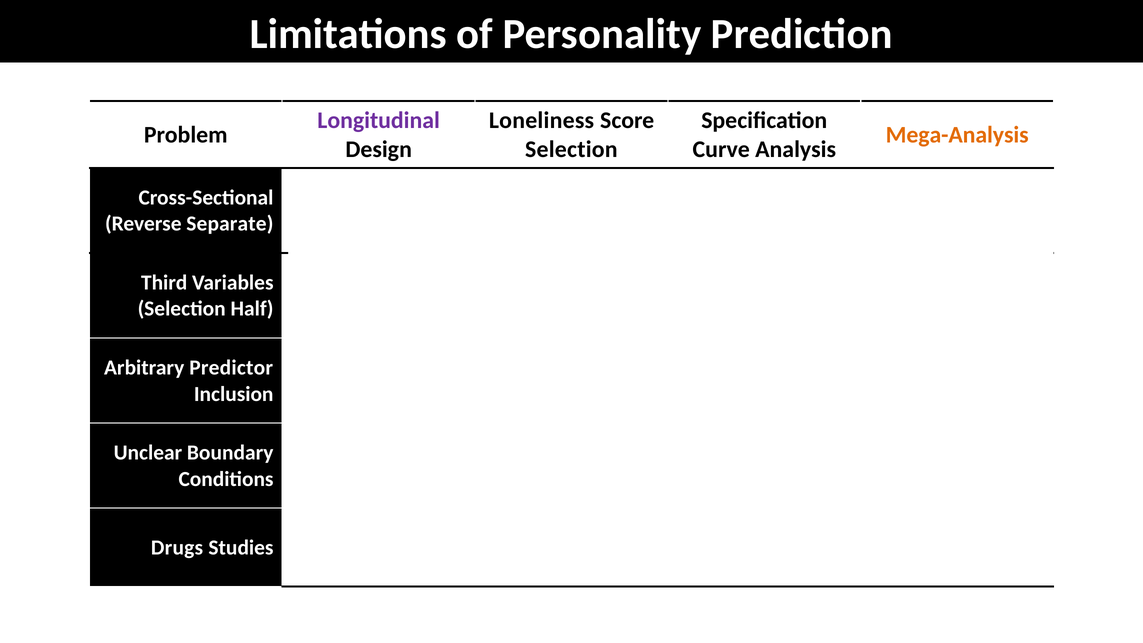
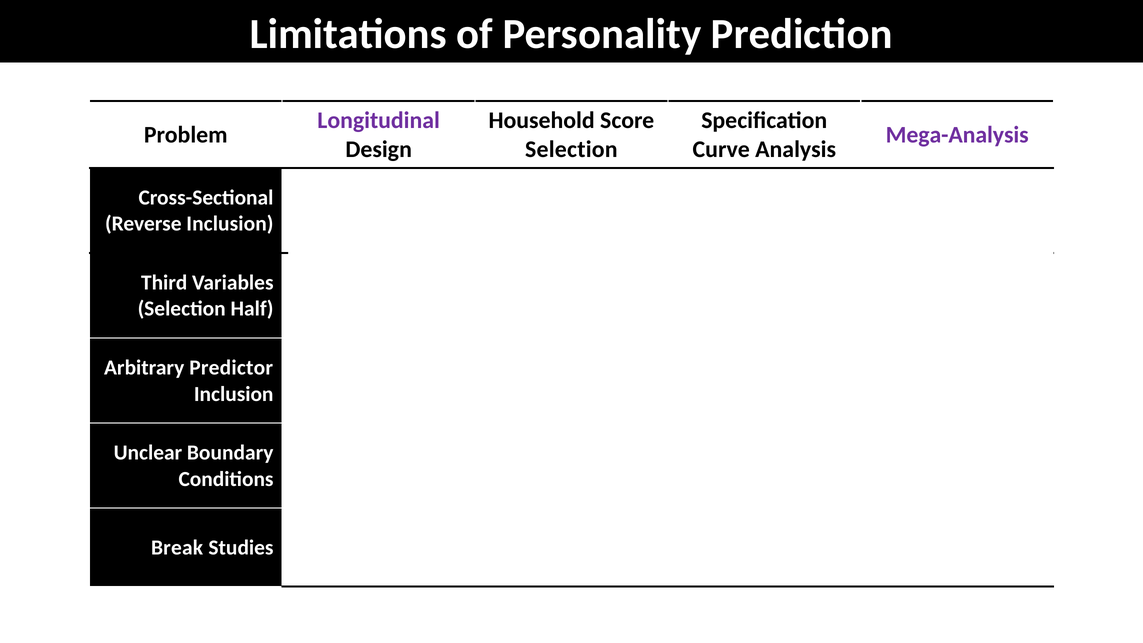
Loneliness: Loneliness -> Household (542, 120)
Mega-Analysis colour: orange -> purple (957, 135)
Reverse Separate: Separate -> Inclusion (230, 224)
Drugs: Drugs -> Break (177, 548)
